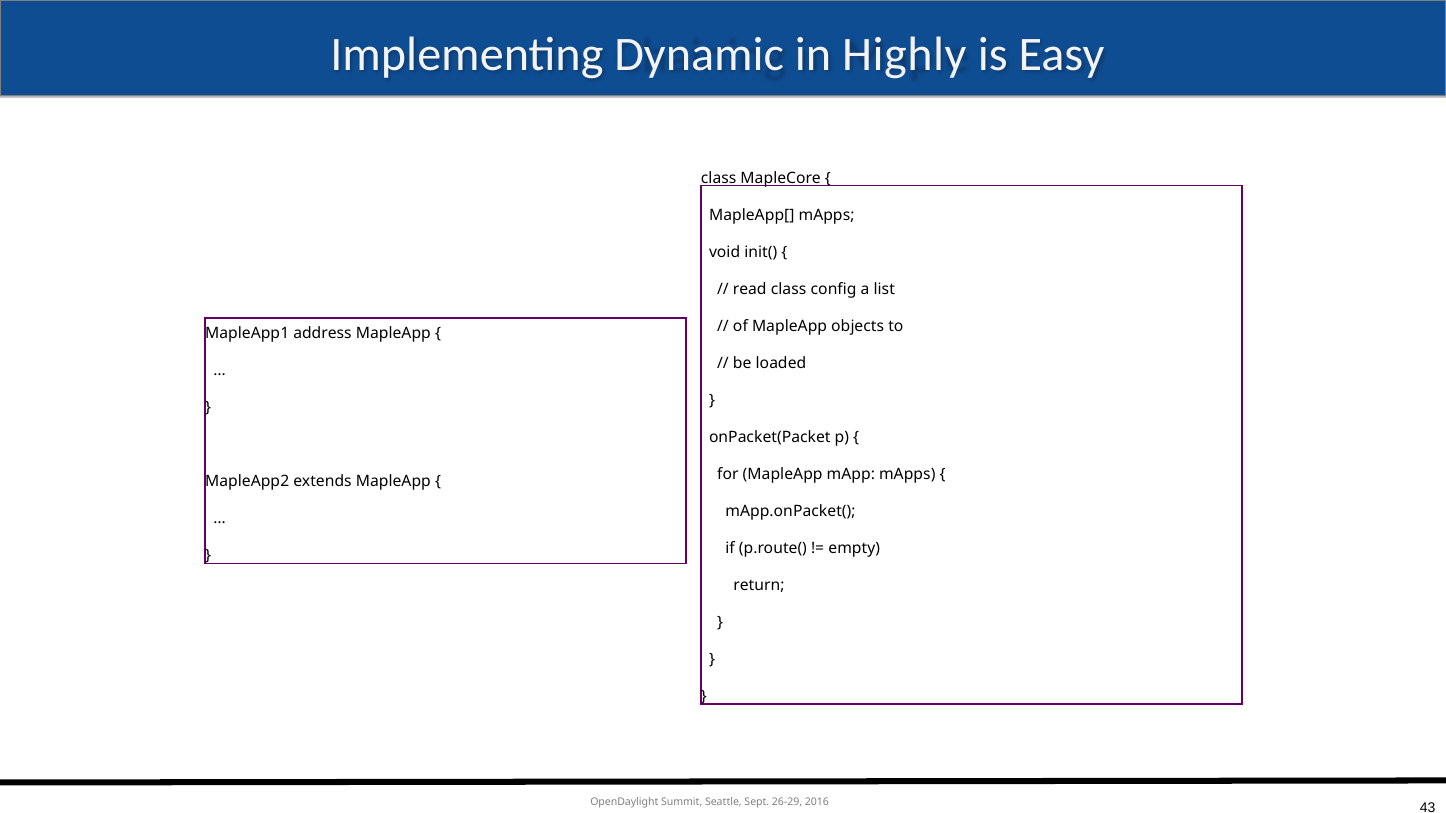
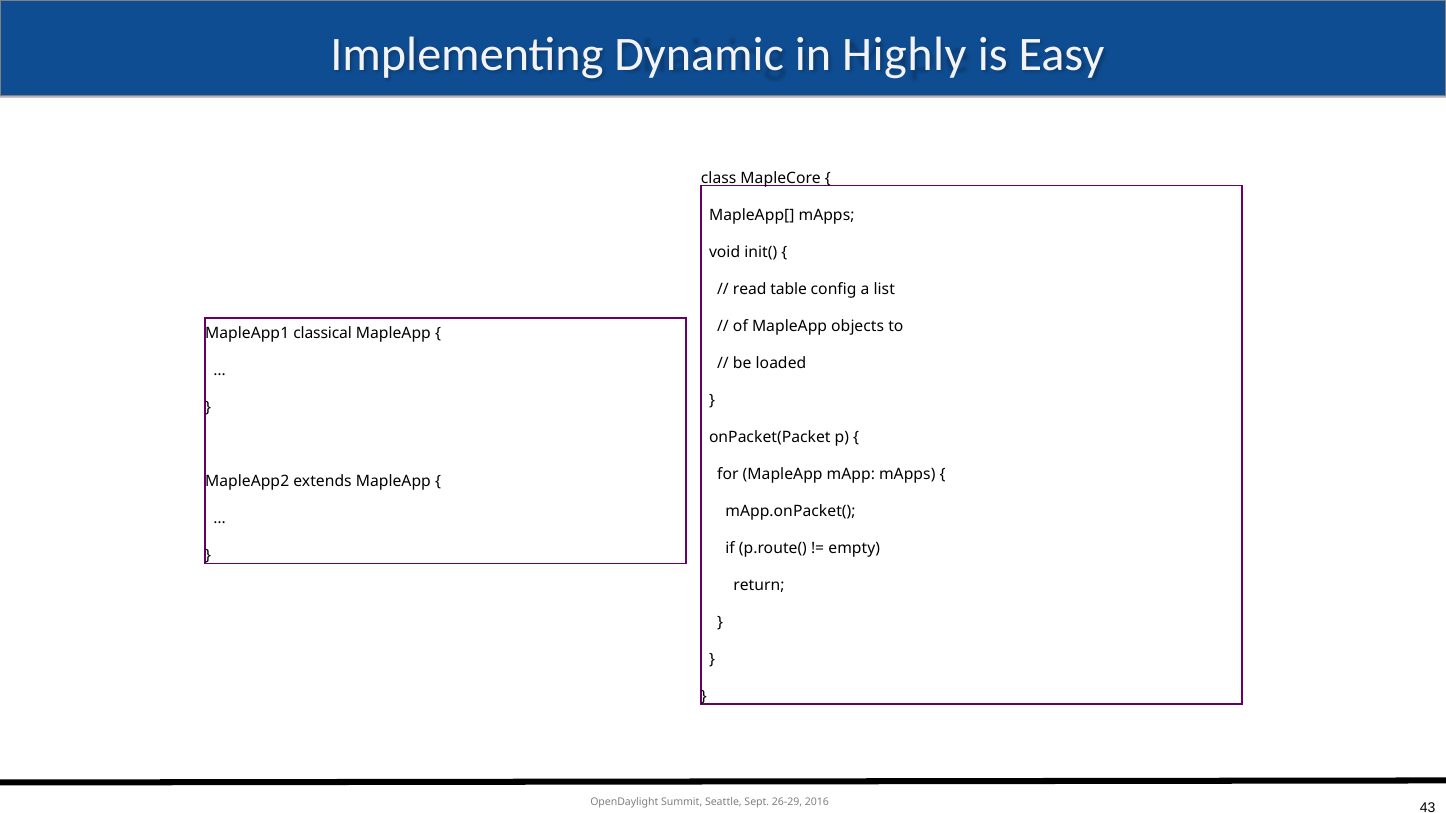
read class: class -> table (789, 290)
address: address -> classical (323, 334)
